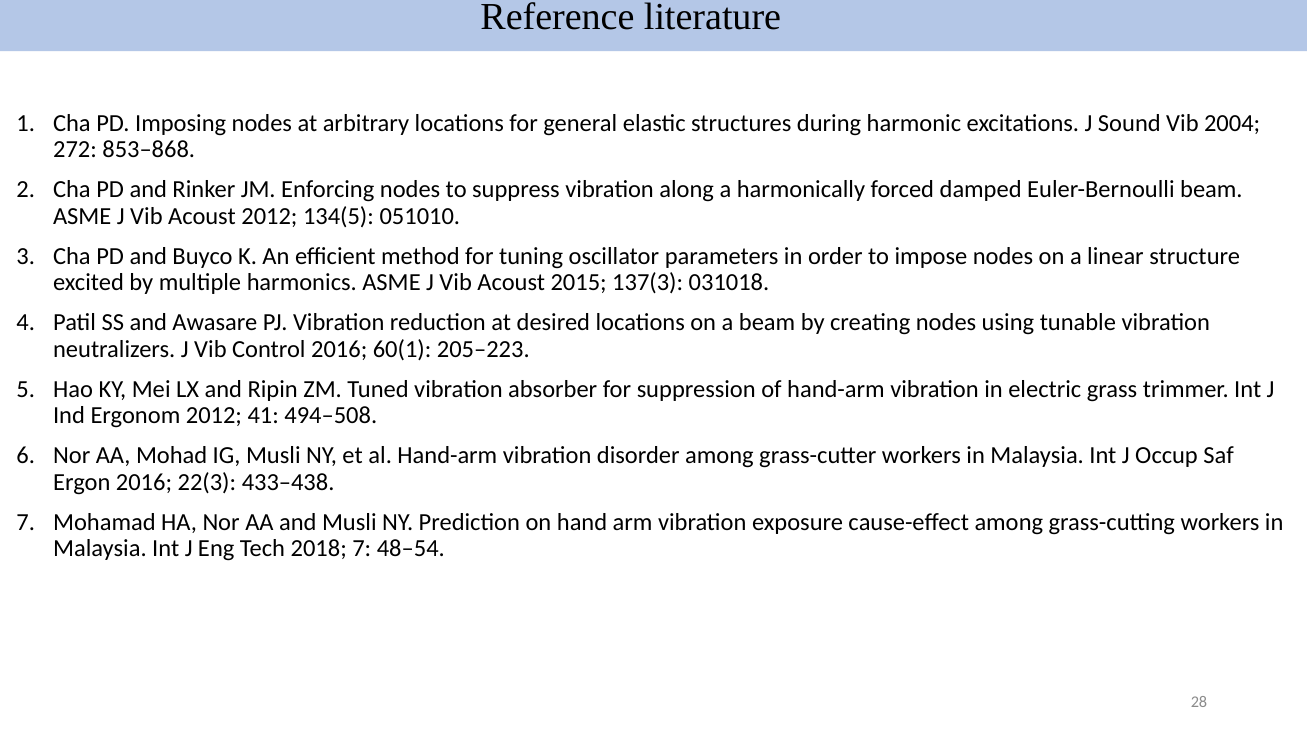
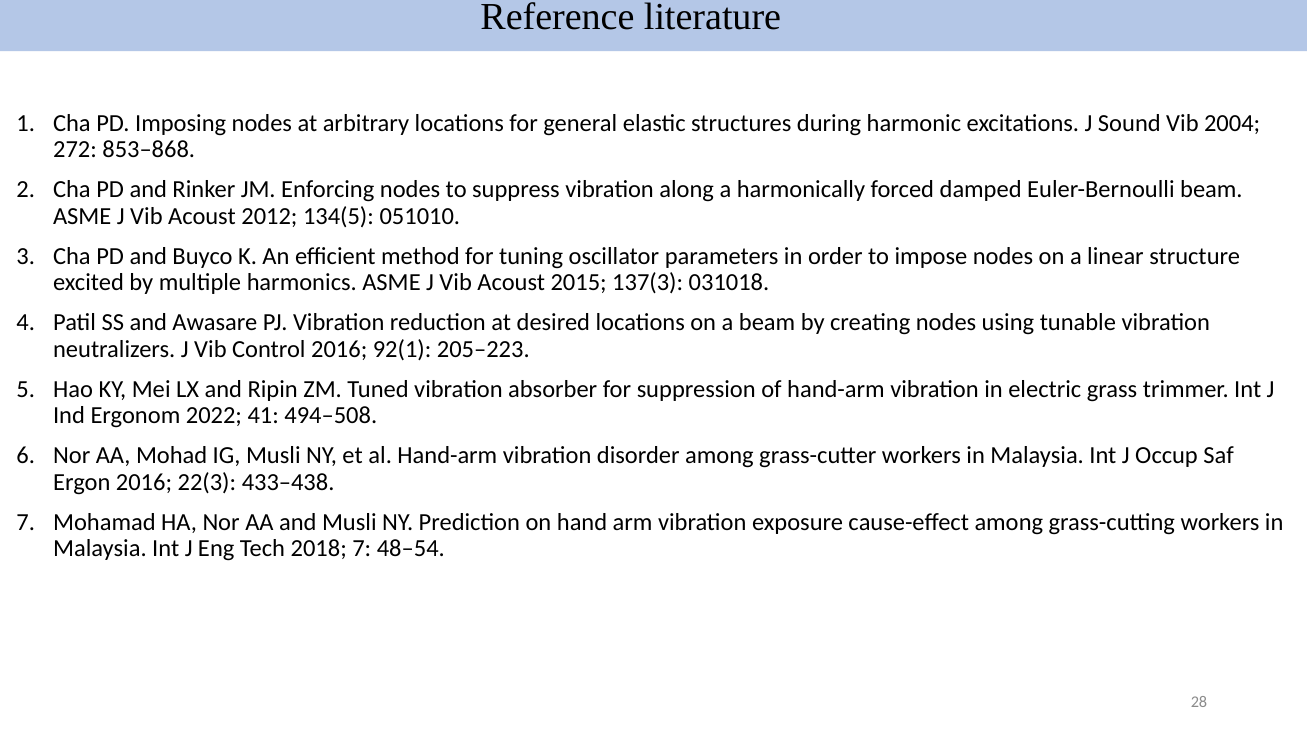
60(1: 60(1 -> 92(1 (402, 349)
Ergonom 2012: 2012 -> 2022 (214, 416)
